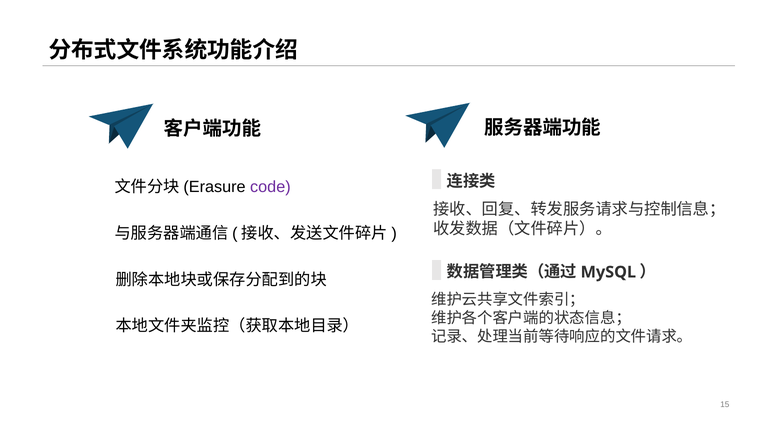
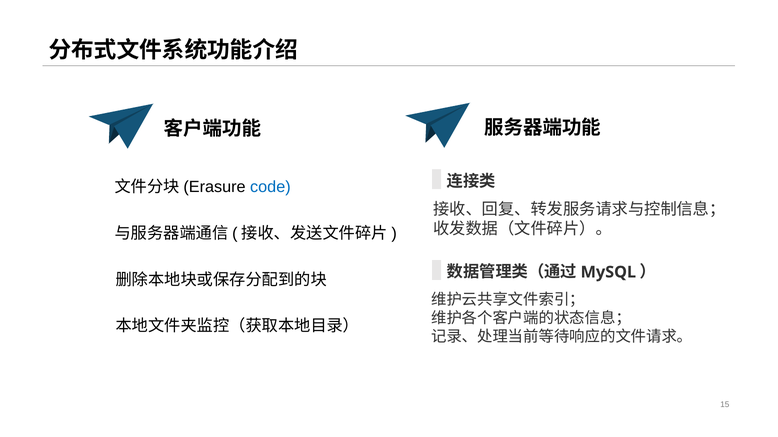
code colour: purple -> blue (270, 187)
